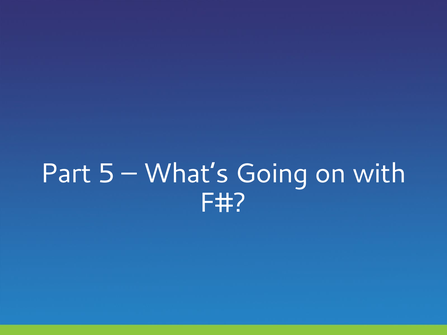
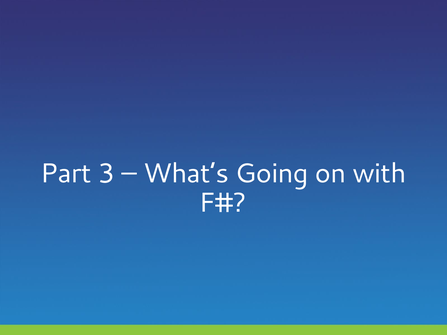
5: 5 -> 3 (106, 174)
